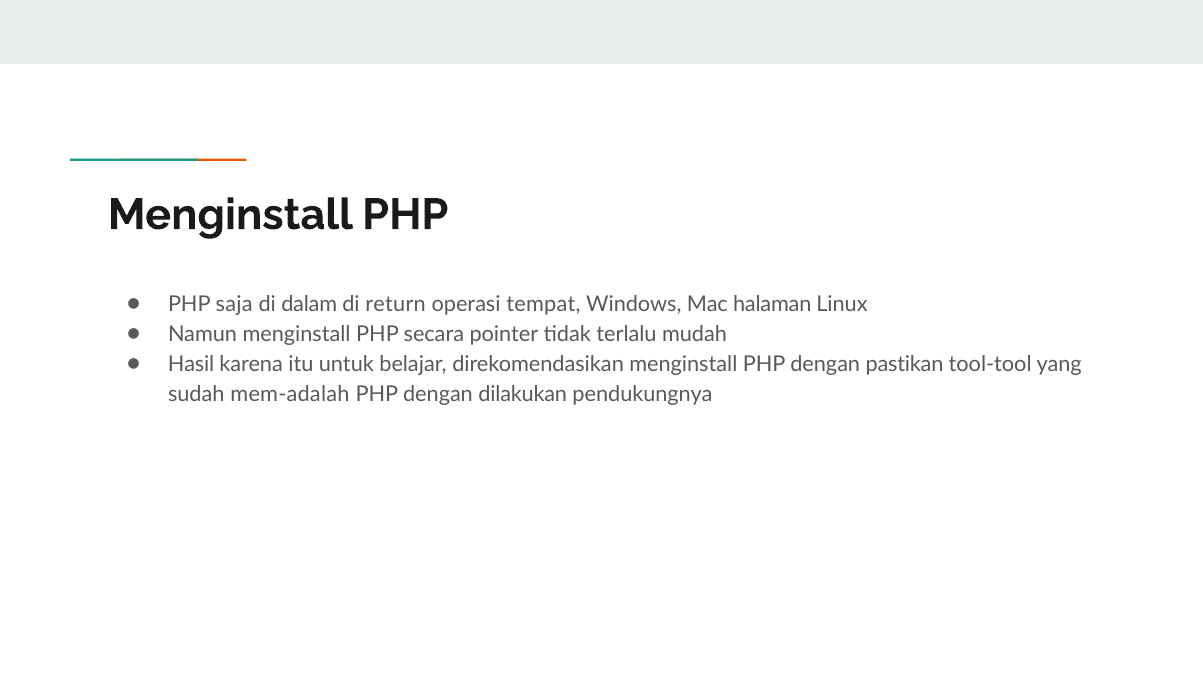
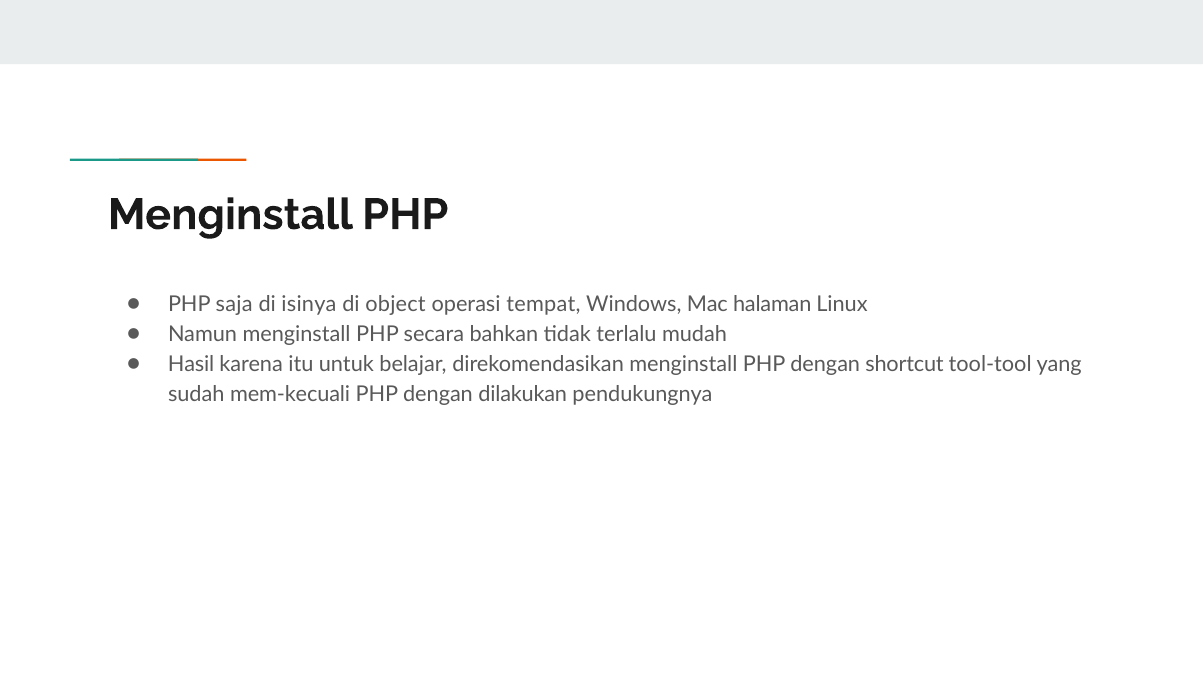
dalam: dalam -> isinya (309, 304)
return: return -> object (396, 304)
pointer: pointer -> bahkan (504, 334)
pastikan: pastikan -> shortcut (905, 364)
mem-adalah: mem-adalah -> mem-kecuali (290, 394)
